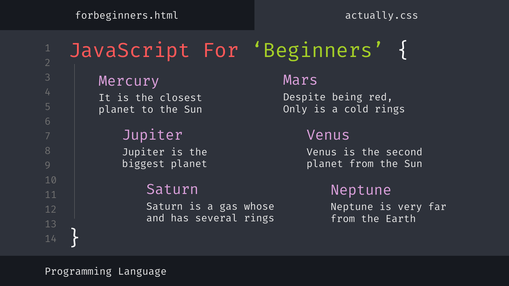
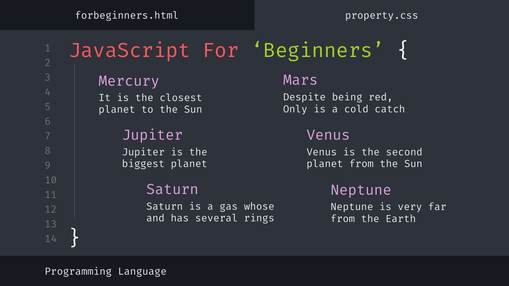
actually.css: actually.css -> property.css (382, 16)
cold rings: rings -> catch (390, 109)
